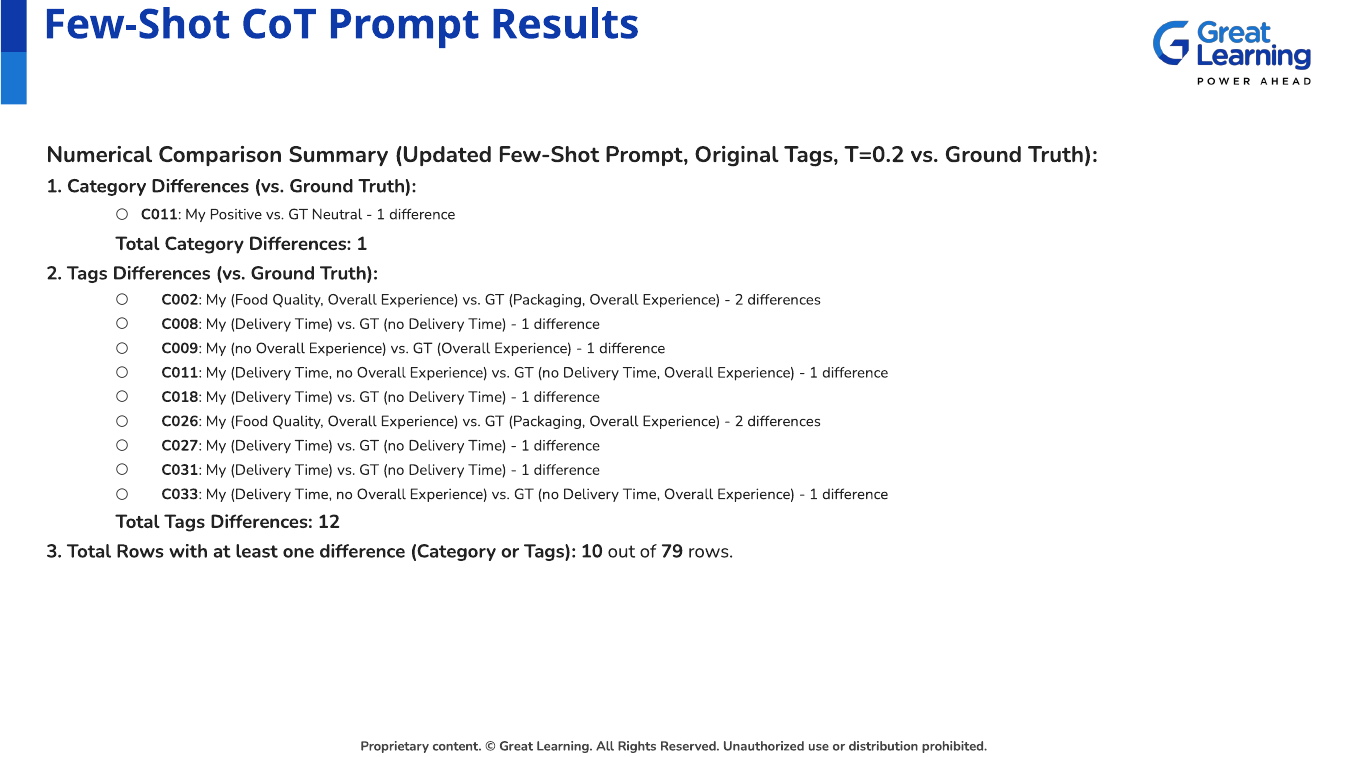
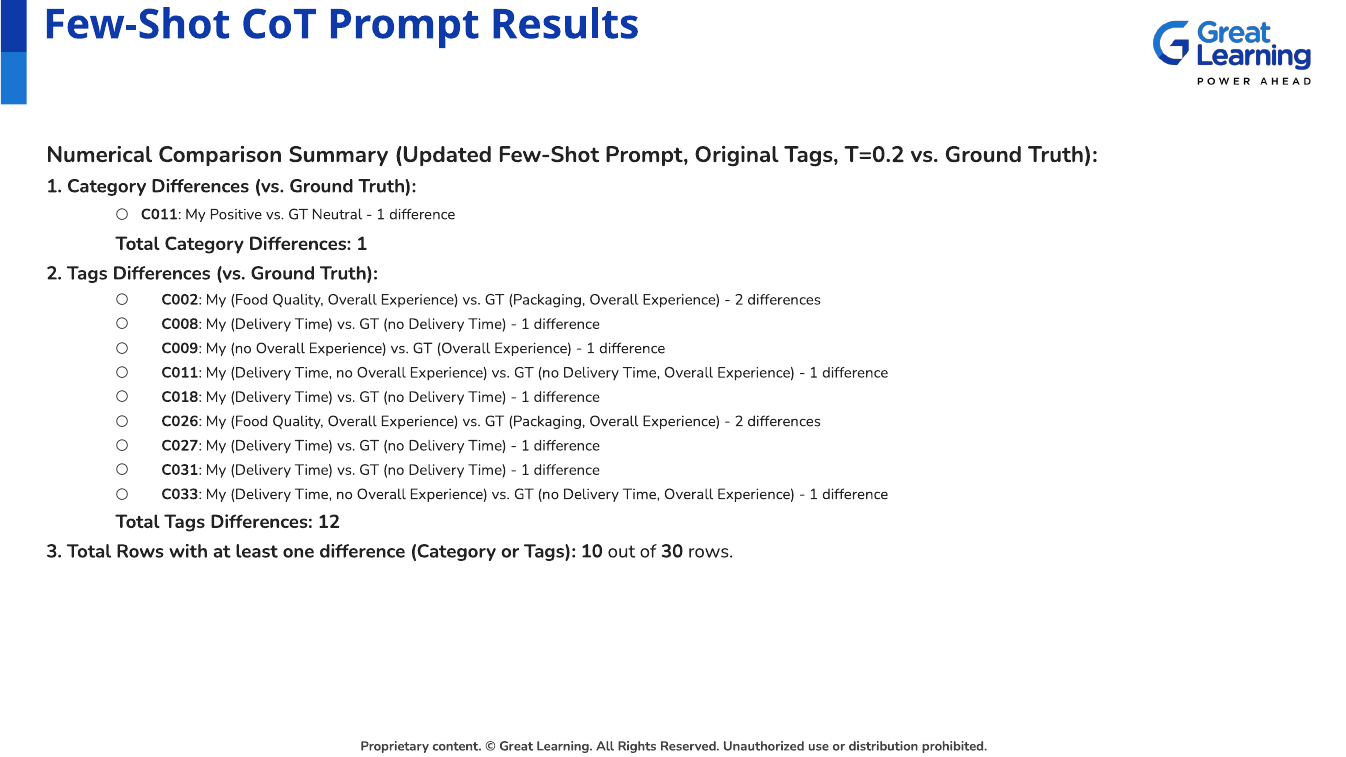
79: 79 -> 30 (672, 551)
